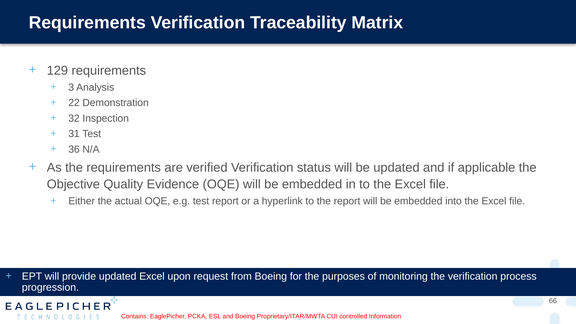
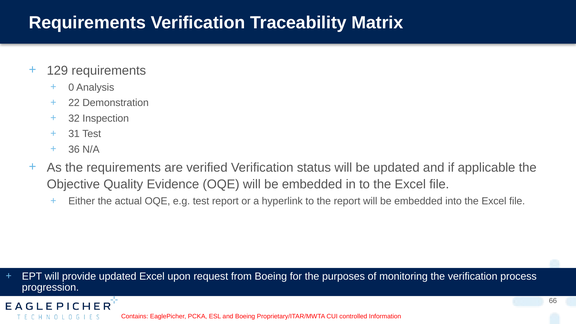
3: 3 -> 0 (71, 87)
